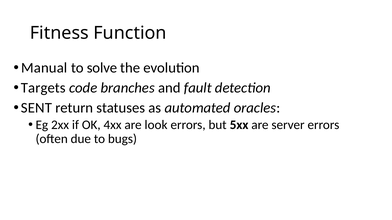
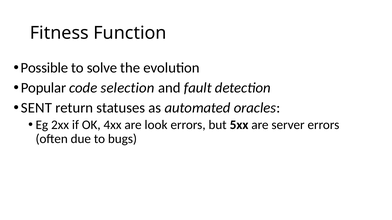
Manual: Manual -> Possible (44, 68)
Targets: Targets -> Popular (43, 88)
branches: branches -> selection (128, 88)
